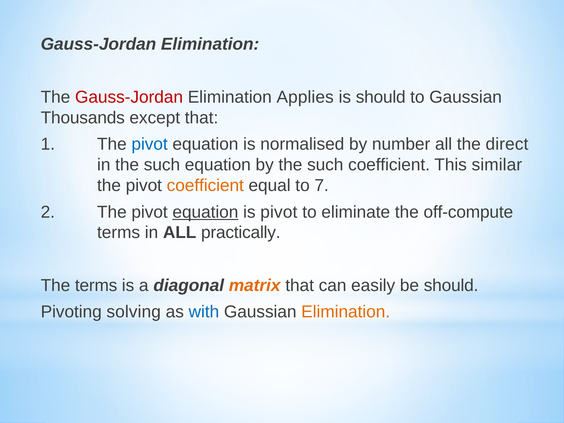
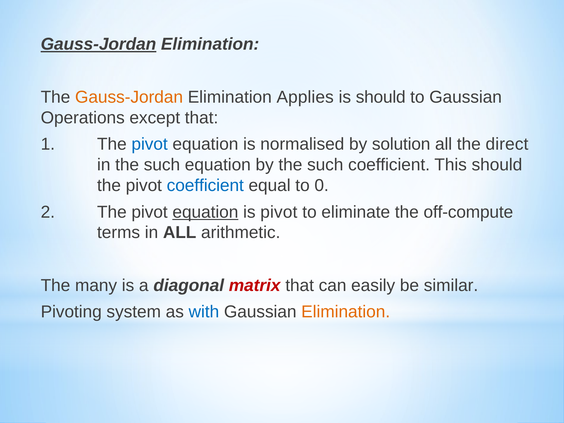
Gauss-Jordan underline: none -> present (98, 44)
Gauss-Jordan colour: red -> orange (129, 97)
Thousands: Thousands -> Operations (83, 118)
number: number -> solution (401, 144)
This similar: similar -> should (497, 165)
coefficient colour: orange -> blue (205, 186)
7: 7 -> 0 (322, 186)
practically: practically -> arithmetic (241, 233)
The terms: terms -> many (96, 286)
matrix colour: orange -> red (255, 286)
be should: should -> similar (451, 286)
solving: solving -> system (134, 312)
